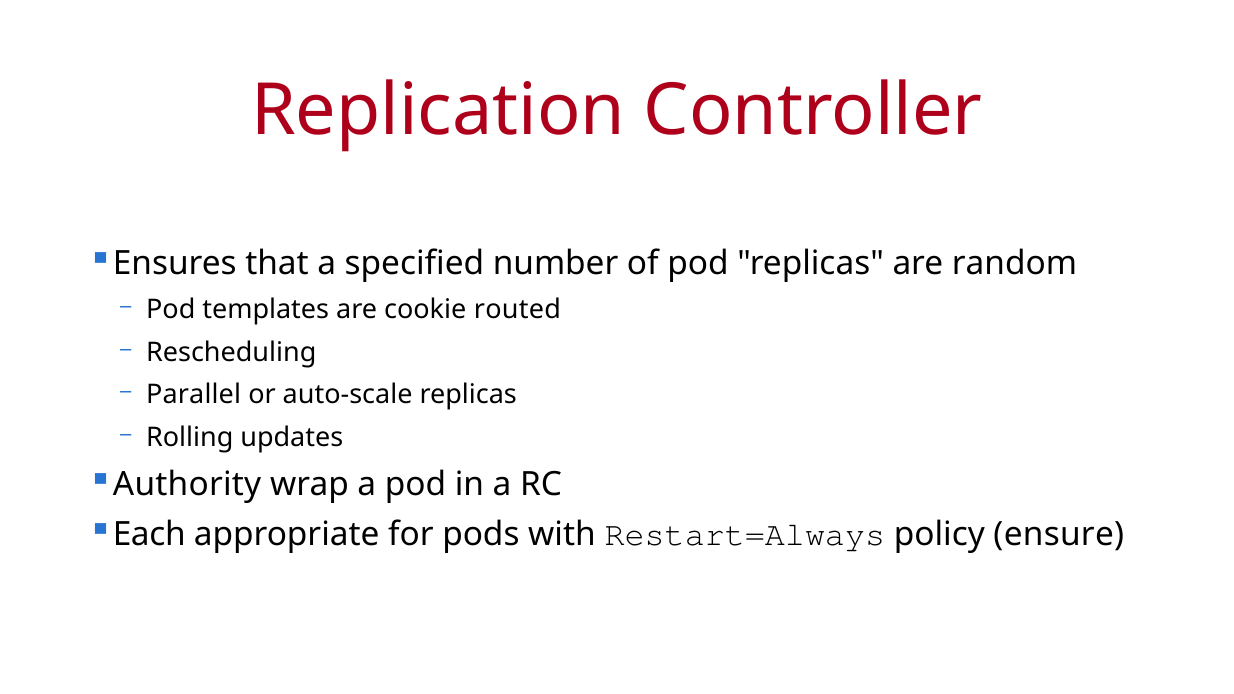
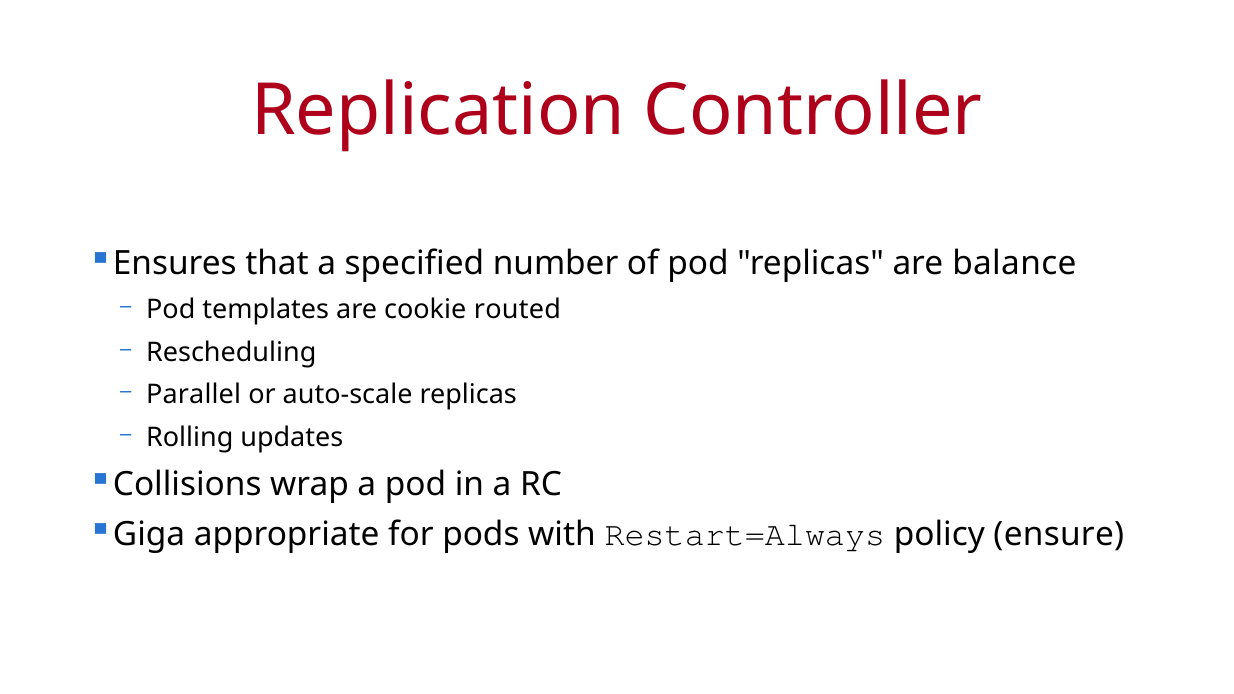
random: random -> balance (1014, 263)
Authority: Authority -> Collisions (187, 485)
Each: Each -> Giga (149, 535)
